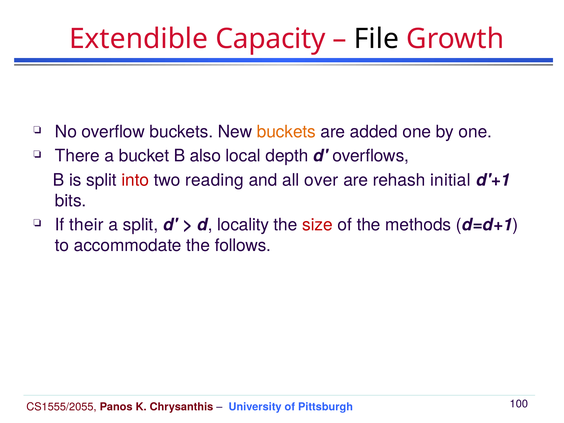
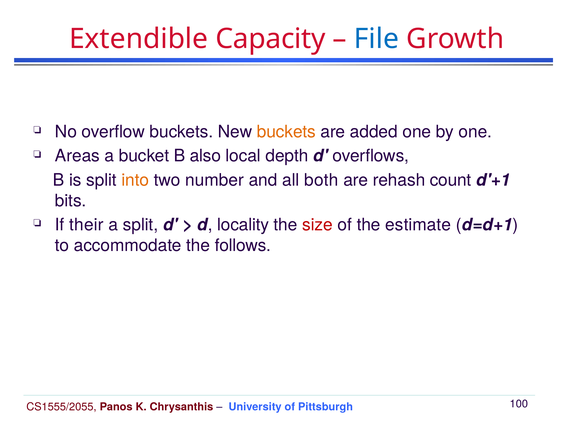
File colour: black -> blue (376, 39)
There: There -> Areas (77, 156)
into colour: red -> orange (135, 180)
reading: reading -> number (215, 180)
over: over -> both (321, 180)
initial: initial -> count (451, 180)
methods: methods -> estimate (418, 225)
